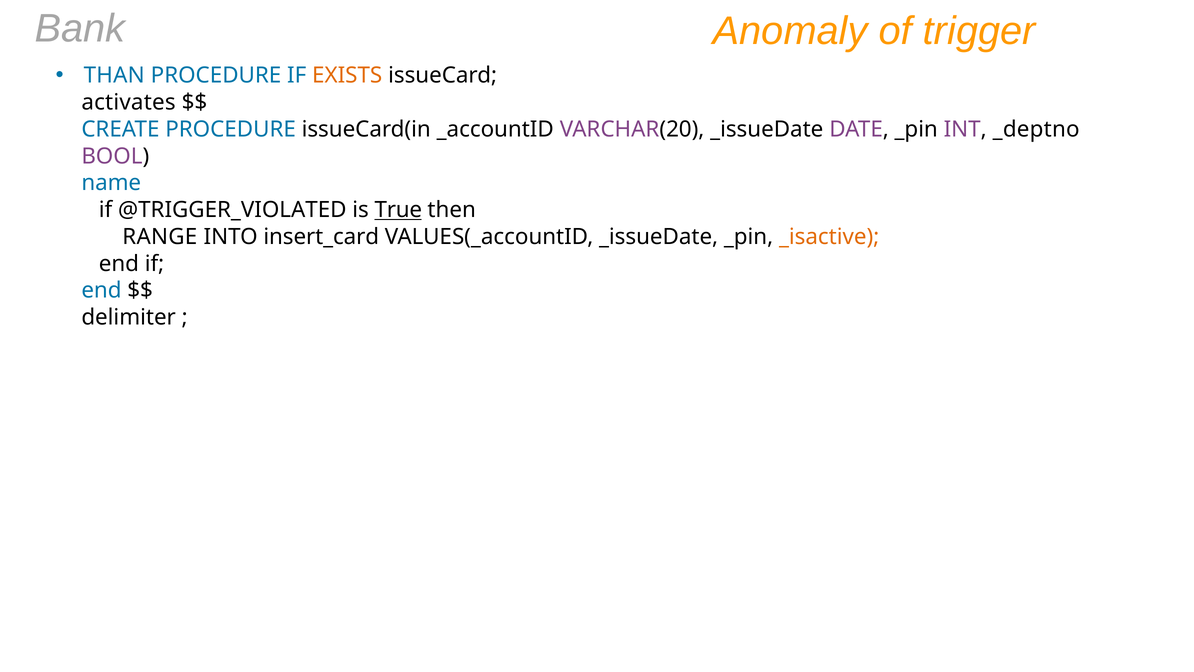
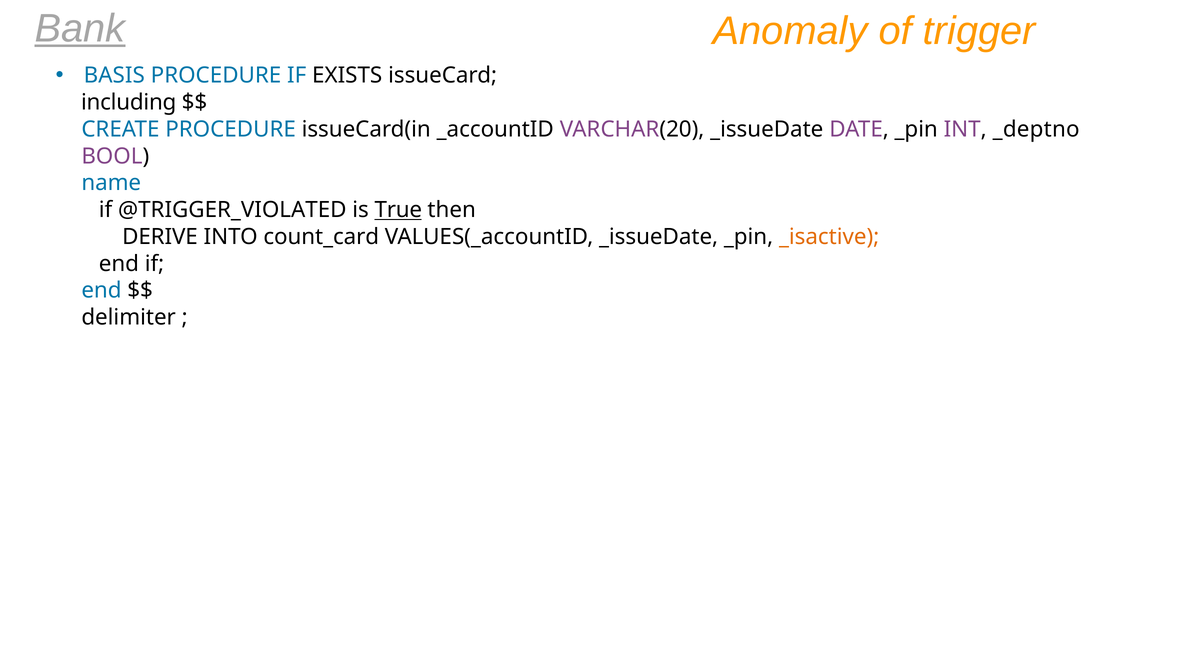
Bank underline: none -> present (80, 28)
THAN: THAN -> BASIS (114, 75)
EXISTS colour: orange -> black (347, 75)
activates: activates -> including (129, 102)
RANGE: RANGE -> DERIVE (160, 237)
insert_card: insert_card -> count_card (321, 237)
